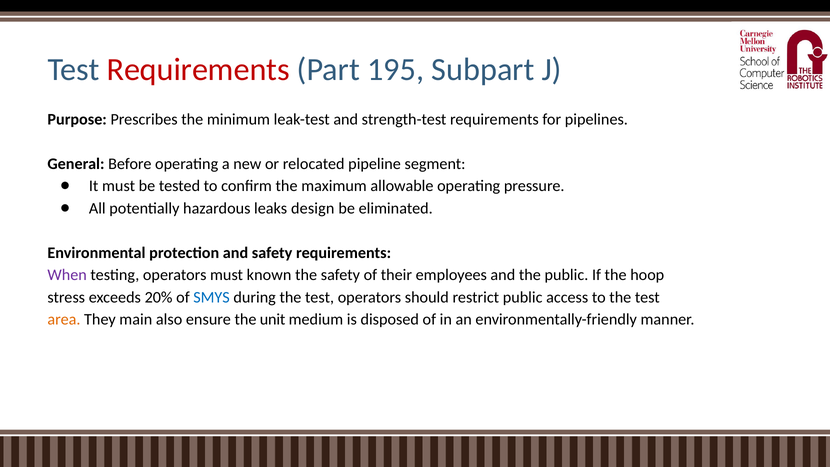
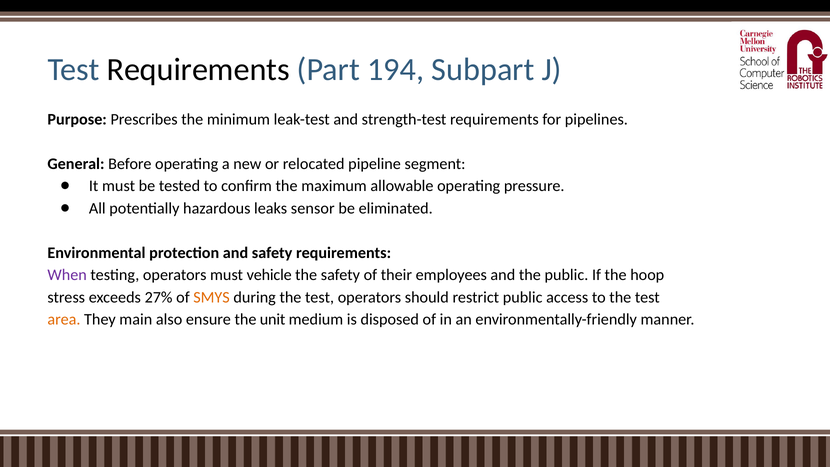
Requirements colour: red -> black (198, 70)
195: 195 -> 194 (396, 70)
design: design -> sensor (313, 208)
known: known -> vehicle (269, 275)
20%: 20% -> 27% (159, 297)
SMYS colour: blue -> orange (212, 297)
